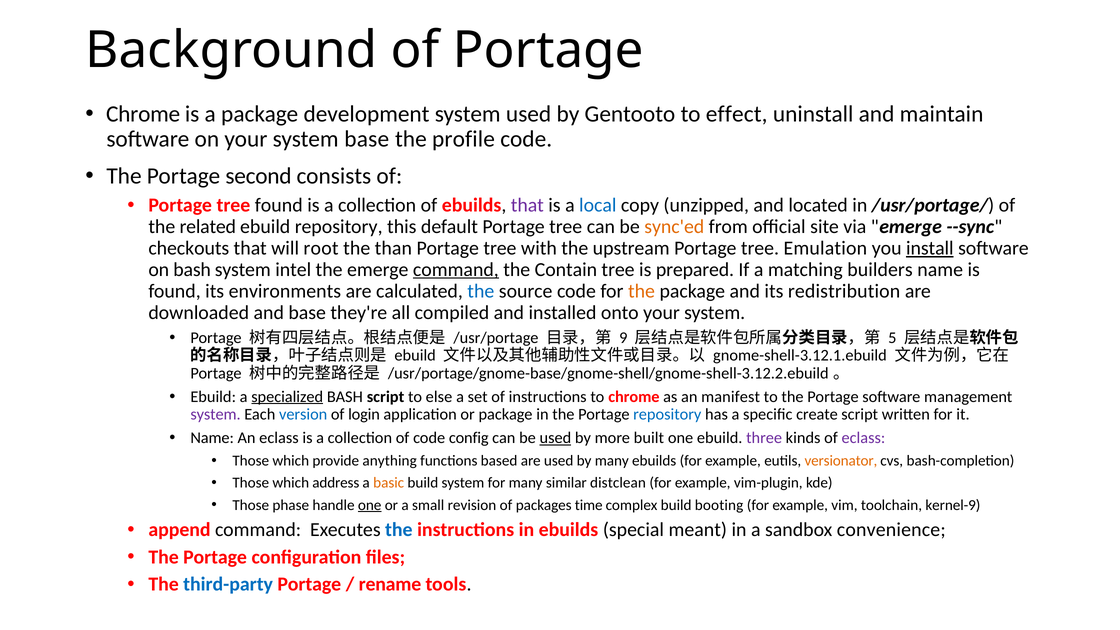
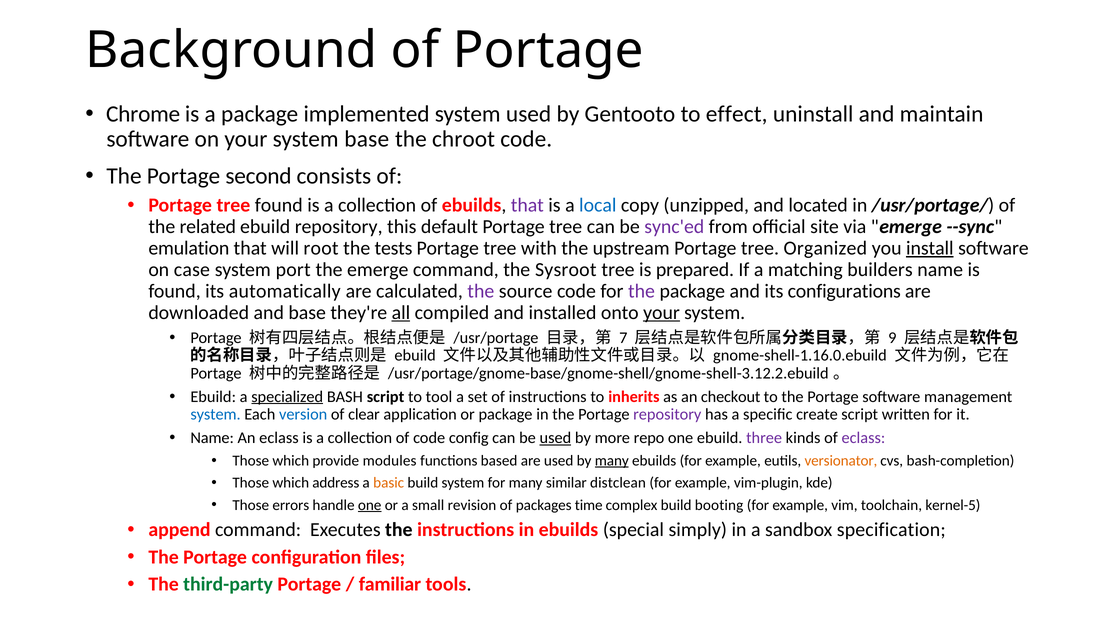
development: development -> implemented (367, 114)
profile: profile -> chroot (464, 139)
sync'ed colour: orange -> purple (674, 227)
checkouts: checkouts -> emulation (189, 248)
than: than -> tests (394, 248)
Emulation: Emulation -> Organized (825, 248)
on bash: bash -> case (192, 270)
intel: intel -> port (293, 270)
command underline: present -> none (456, 270)
Contain: Contain -> Sysroot (566, 270)
environments: environments -> automatically (285, 291)
the colour: blue -> purple (481, 291)
the colour: orange -> purple (642, 291)
redistribution: redistribution -> configurations (844, 291)
all underline: none -> present (401, 312)
your underline: none -> present (661, 312)
9: 9 -> 7 (623, 338)
5: 5 -> 9 (892, 338)
gnome-shell-3.12.1.ebuild: gnome-shell-3.12.1.ebuild -> gnome-shell-1.16.0.ebuild (800, 356)
else: else -> tool (439, 397)
to chrome: chrome -> inherits (634, 397)
manifest: manifest -> checkout (731, 397)
system colour: purple -> blue (216, 414)
login: login -> clear (364, 414)
repository colour: blue -> purple (667, 414)
built: built -> repo (649, 438)
anything: anything -> modules (390, 461)
many underline: none -> present (612, 461)
phase: phase -> errors (291, 505)
kernel-9: kernel-9 -> kernel-5 (953, 505)
the colour: blue -> black (399, 530)
meant: meant -> simply (698, 530)
convenience: convenience -> specification (891, 530)
third-party colour: blue -> green (228, 584)
rename: rename -> familiar (390, 584)
